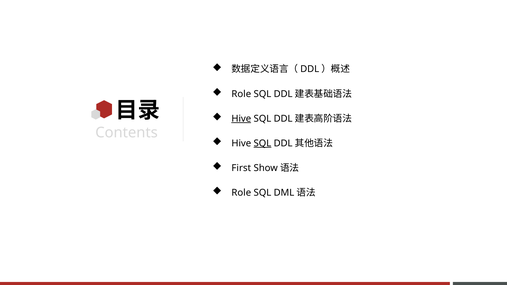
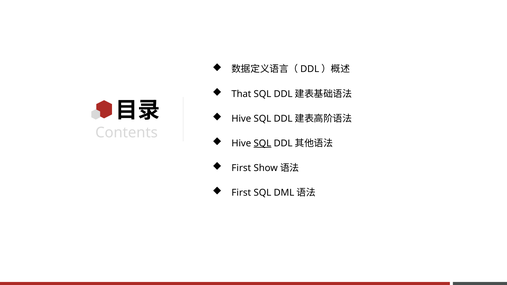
Role: Role -> That (241, 94)
Hive underline: present -> none (241, 119)
Role: Role -> First (241, 193)
